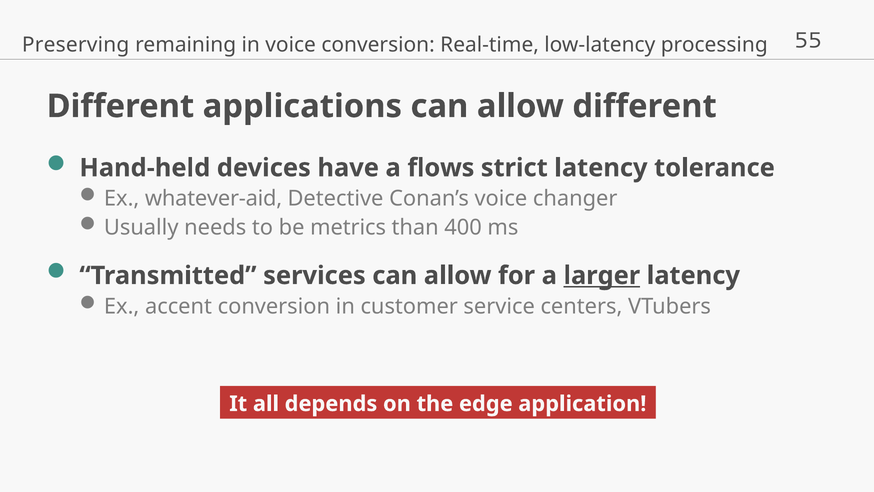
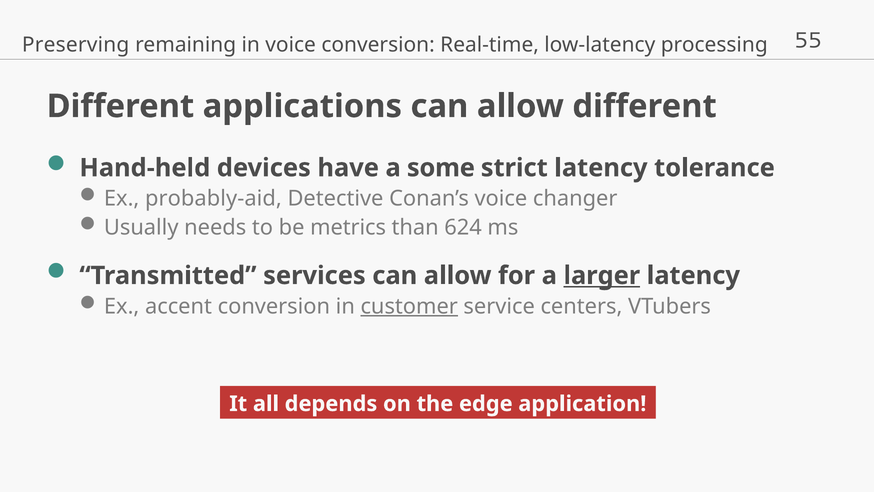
flows: flows -> some (441, 168)
whatever-aid: whatever-aid -> probably-aid (213, 198)
400: 400 -> 624 (463, 227)
customer underline: none -> present (409, 306)
